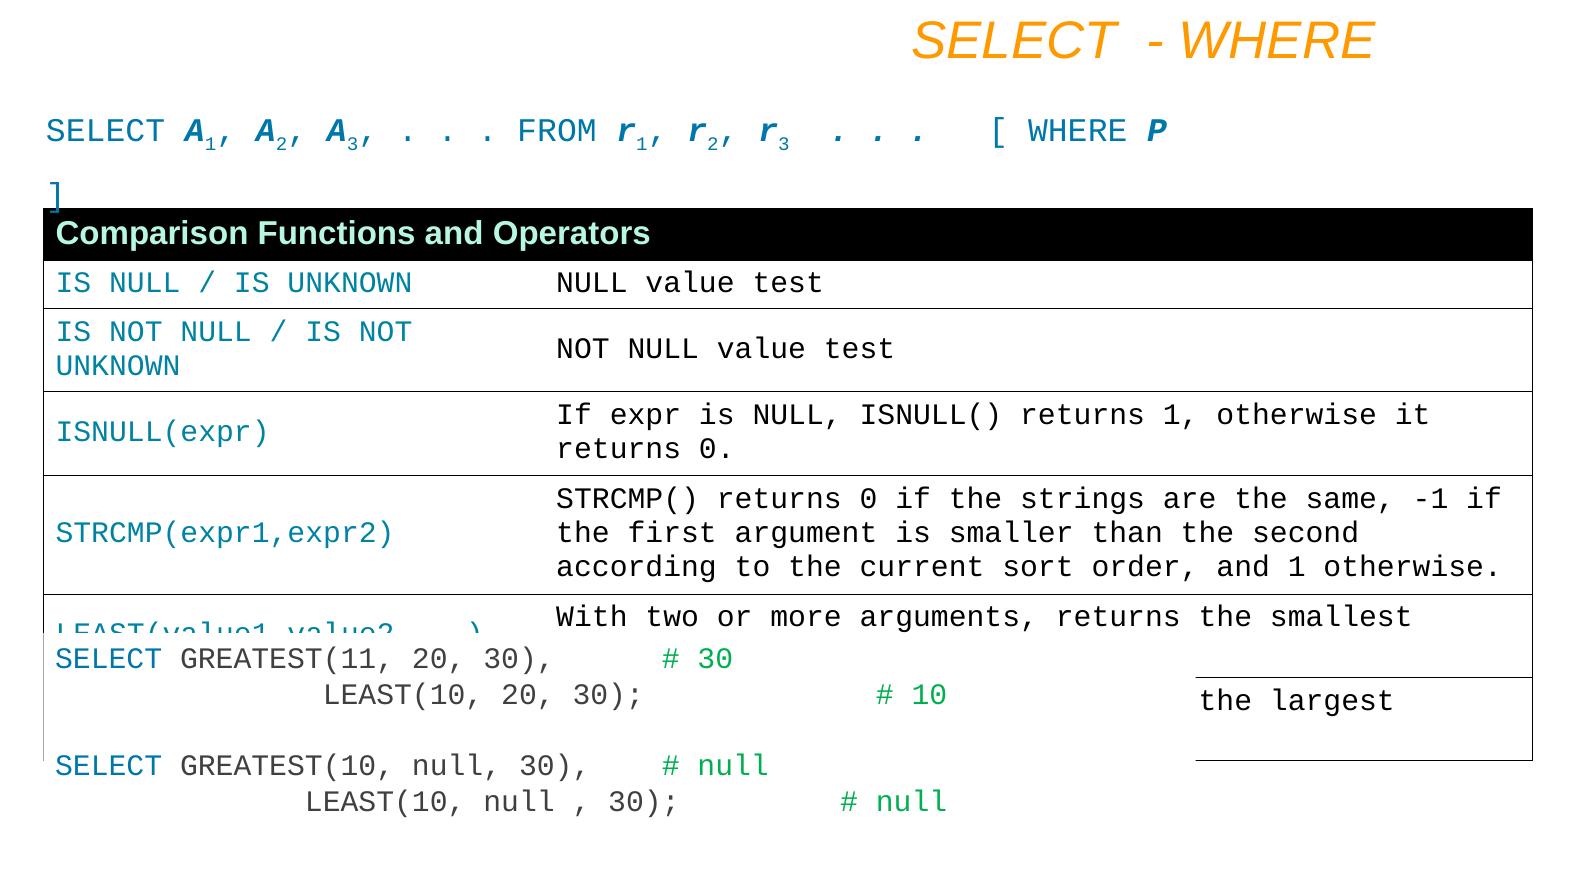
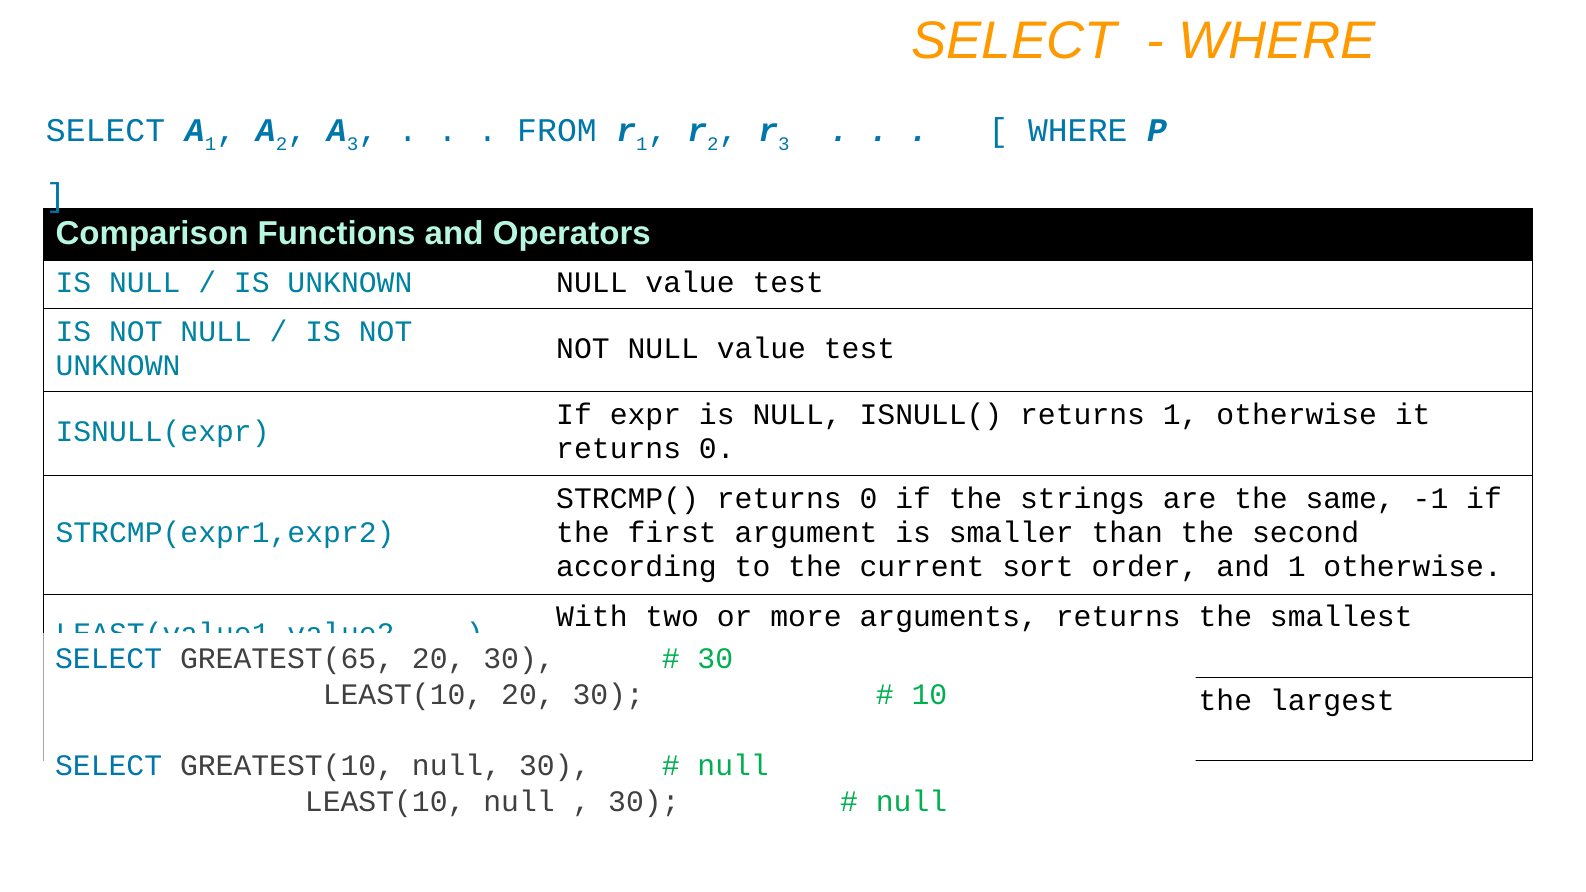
GREATEST(11: GREATEST(11 -> GREATEST(65 (287, 659)
